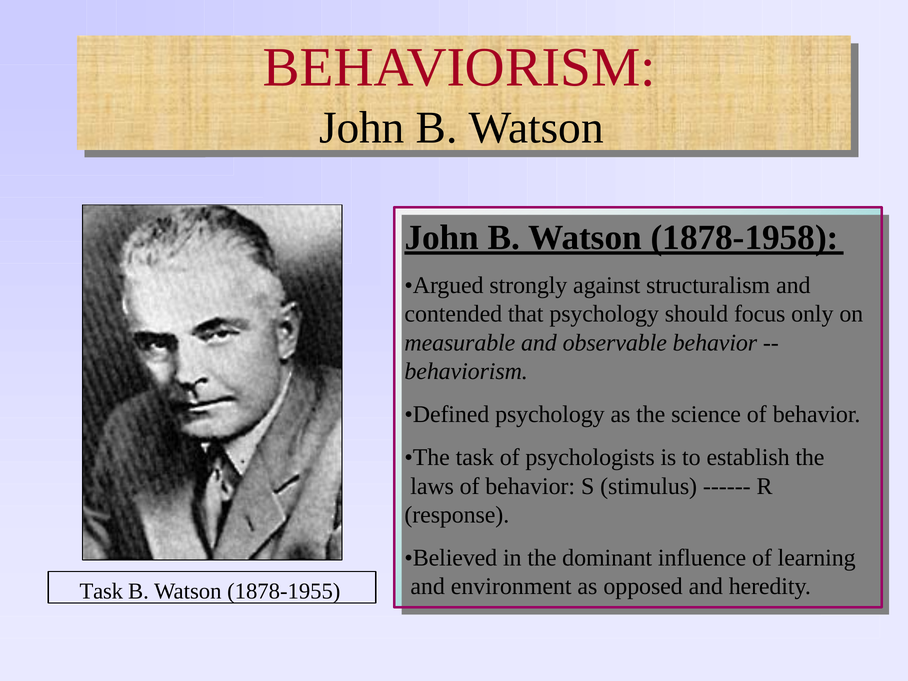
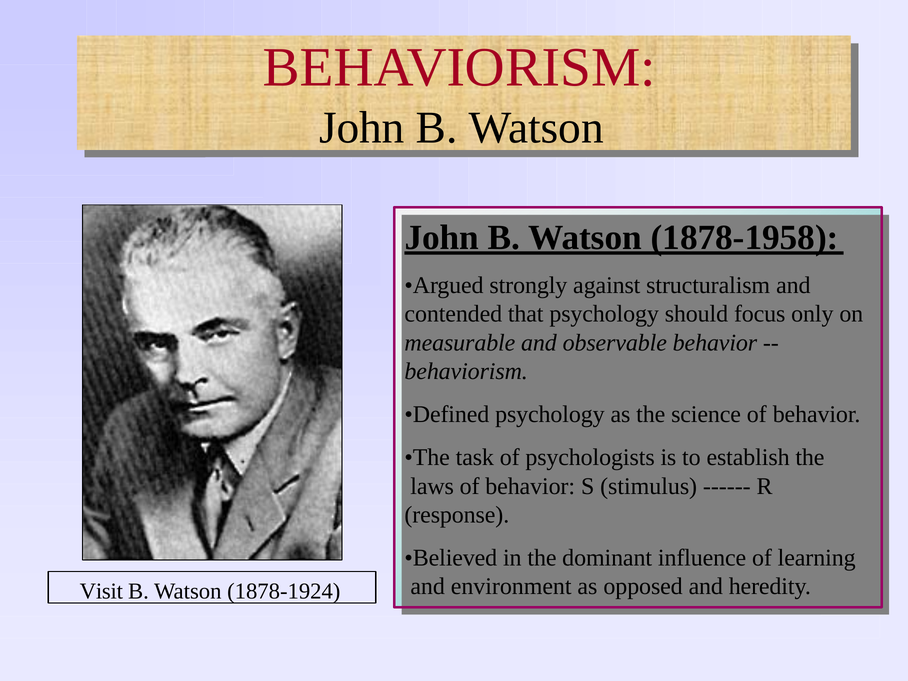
Task: Task -> Visit (101, 591)
1878-1955: 1878-1955 -> 1878-1924 (284, 591)
